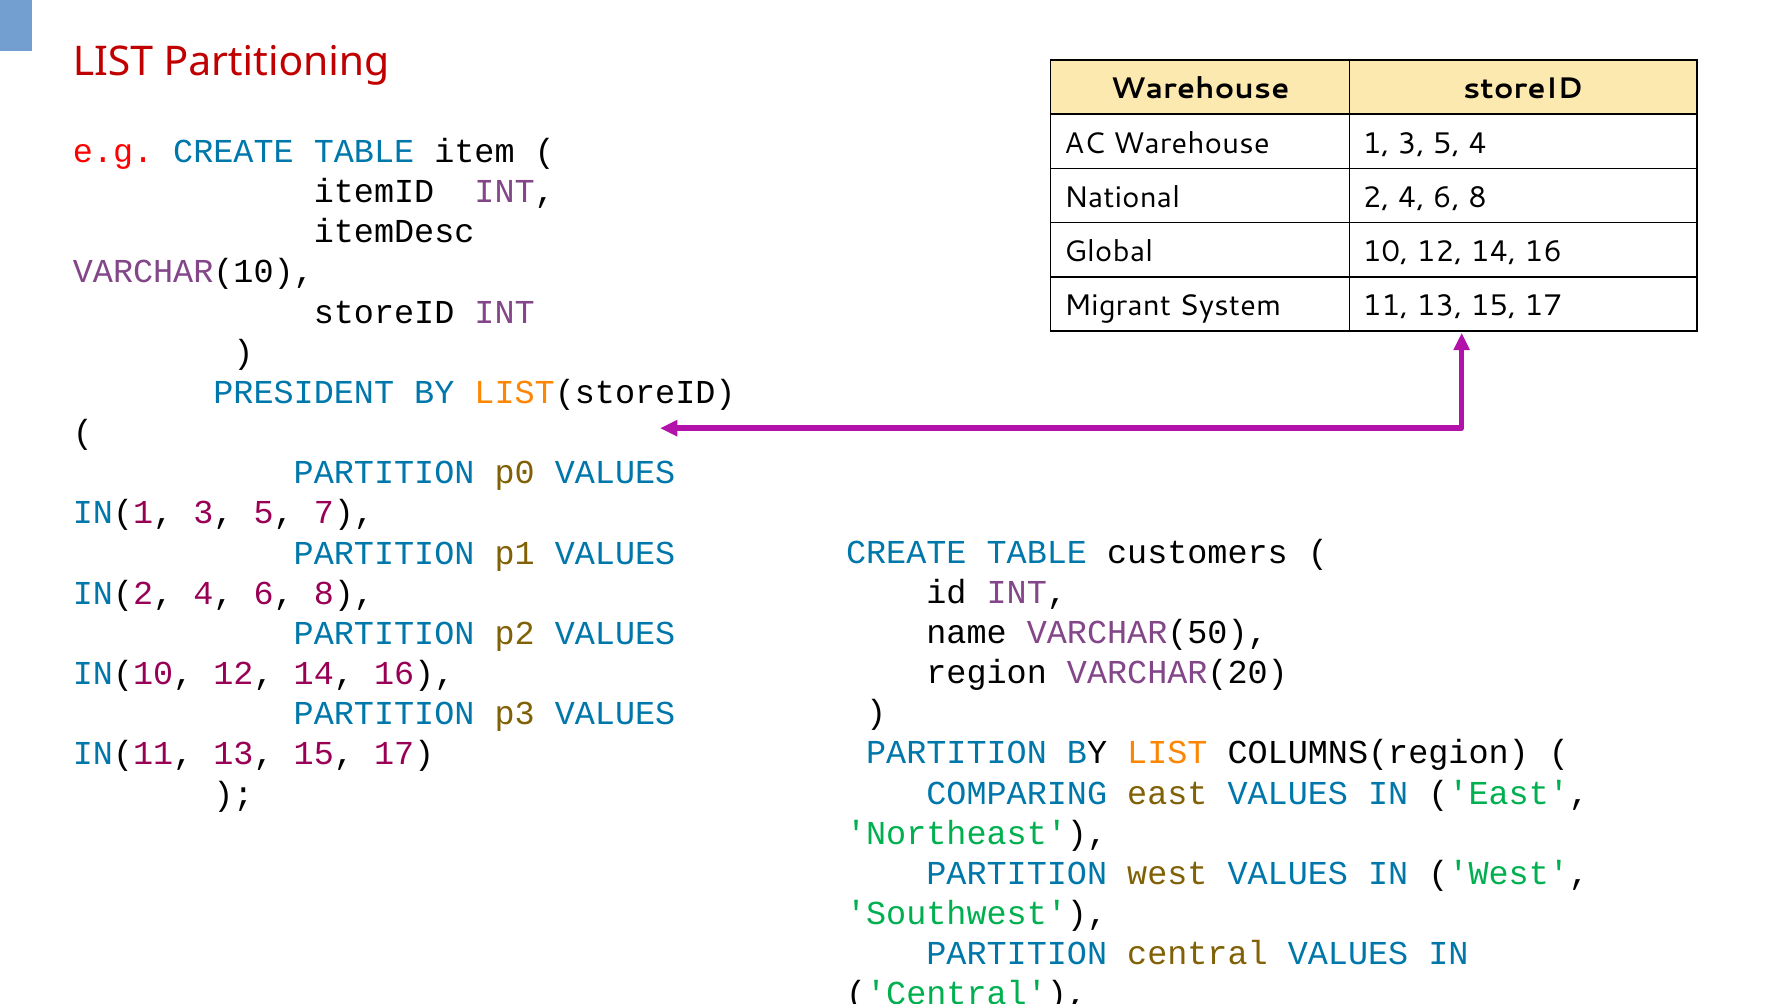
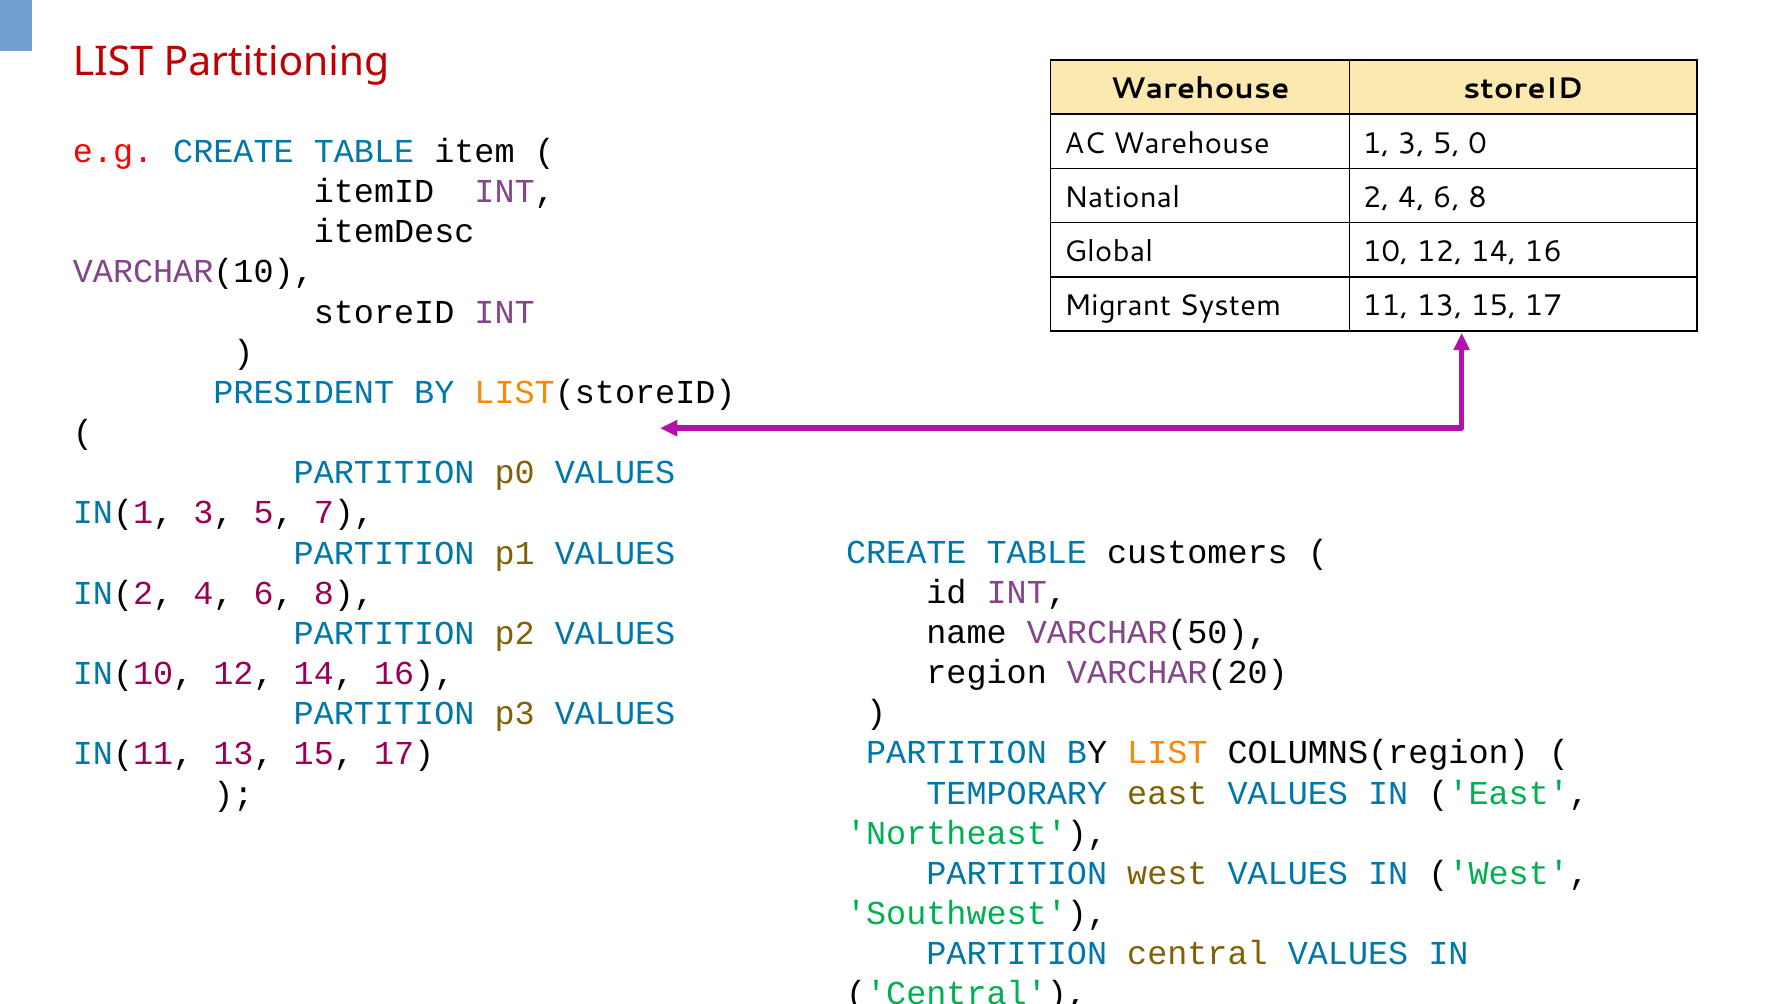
5 4: 4 -> 0 (1477, 143)
COMPARING: COMPARING -> TEMPORARY (1017, 793)
